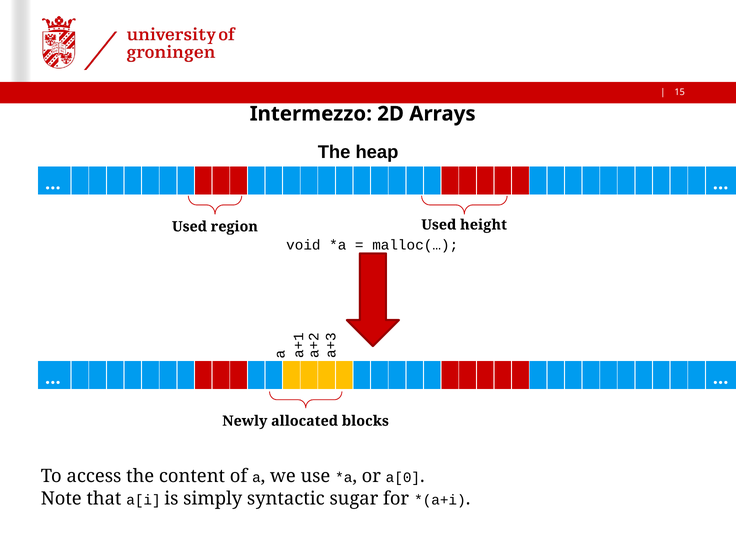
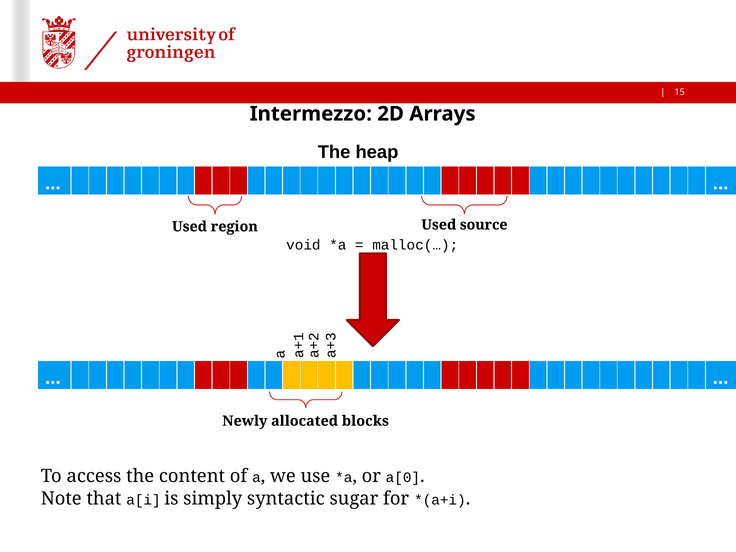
height: height -> source (484, 225)
